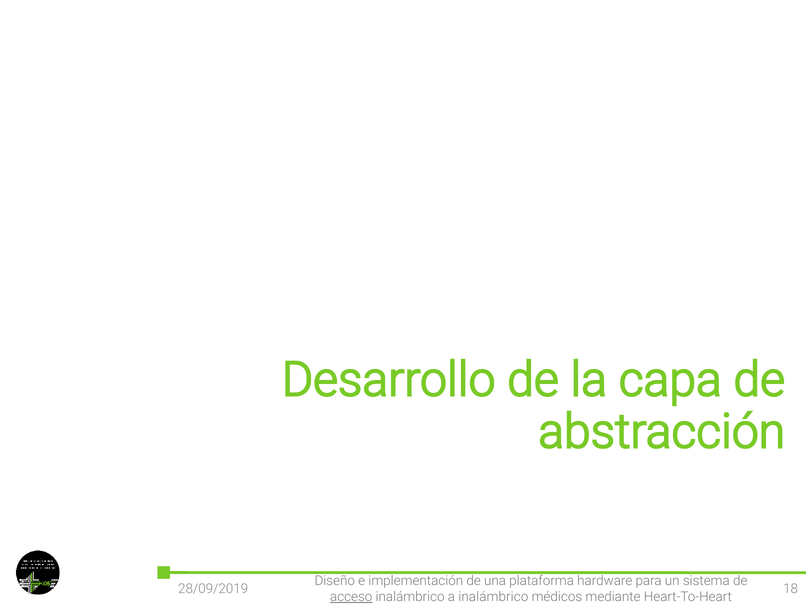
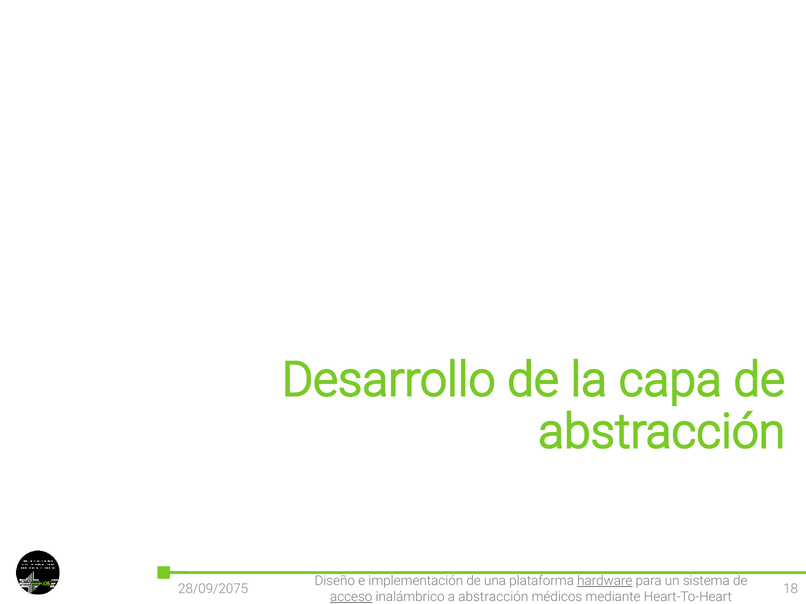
hardware underline: none -> present (605, 581)
28/09/2019: 28/09/2019 -> 28/09/2075 (213, 589)
a inalámbrico: inalámbrico -> abstracción (493, 597)
